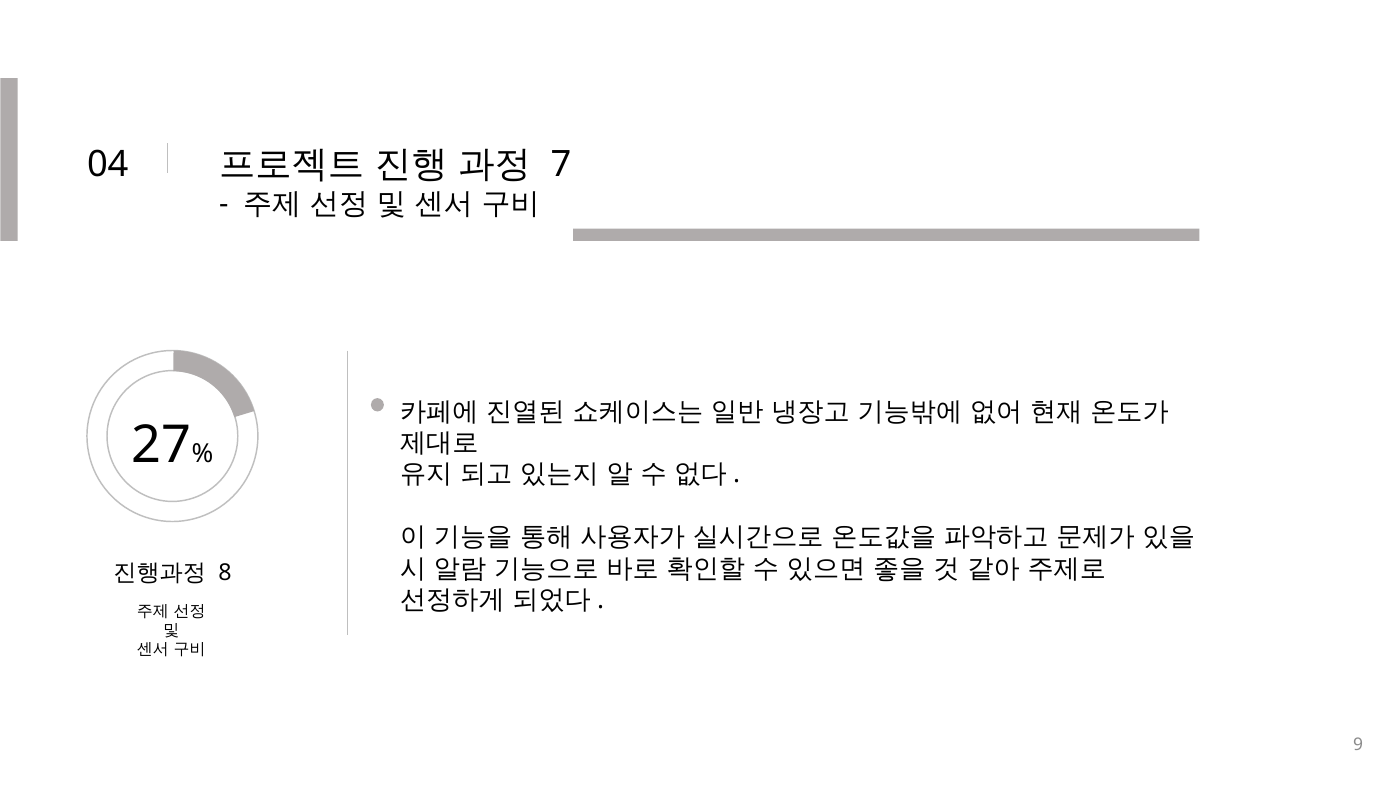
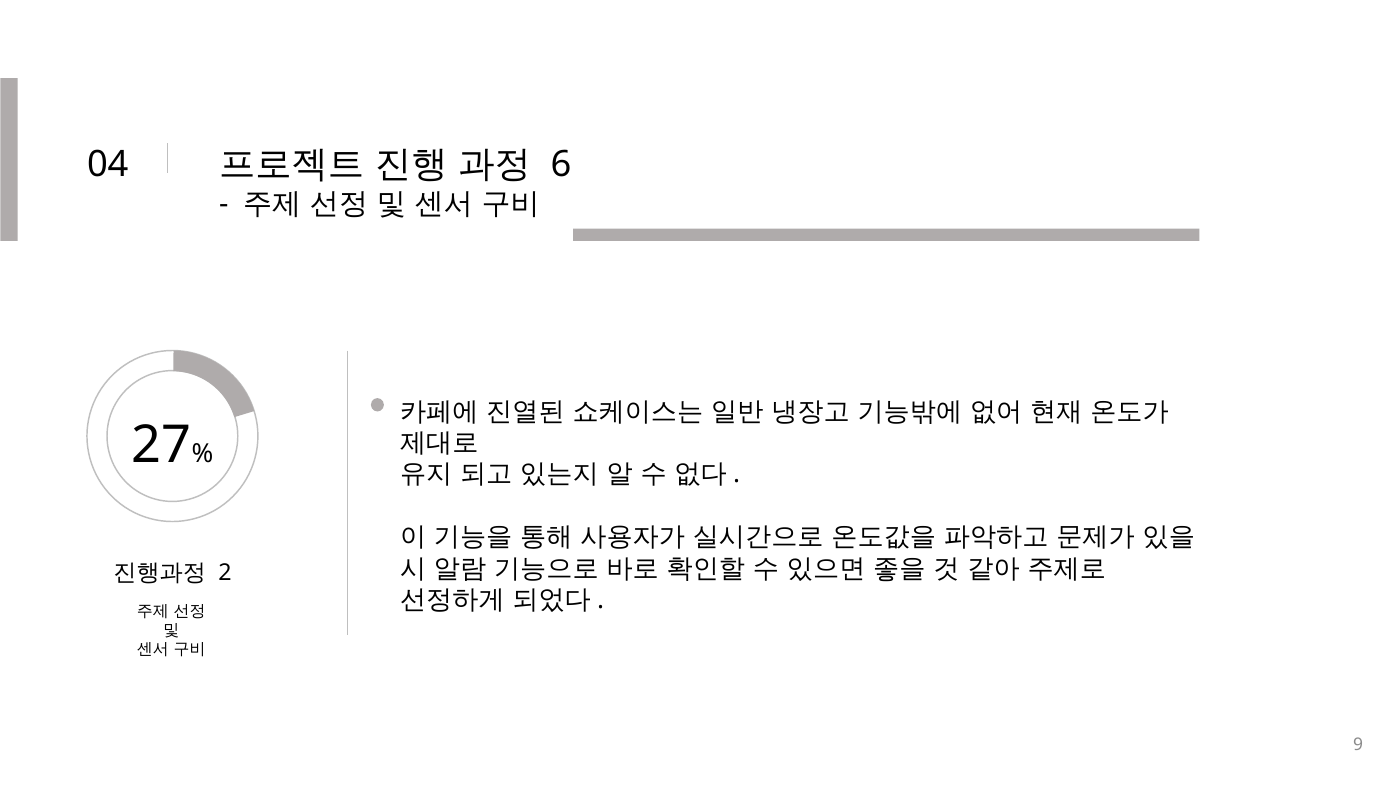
7: 7 -> 6 (561, 165)
8: 8 -> 2 (225, 573)
